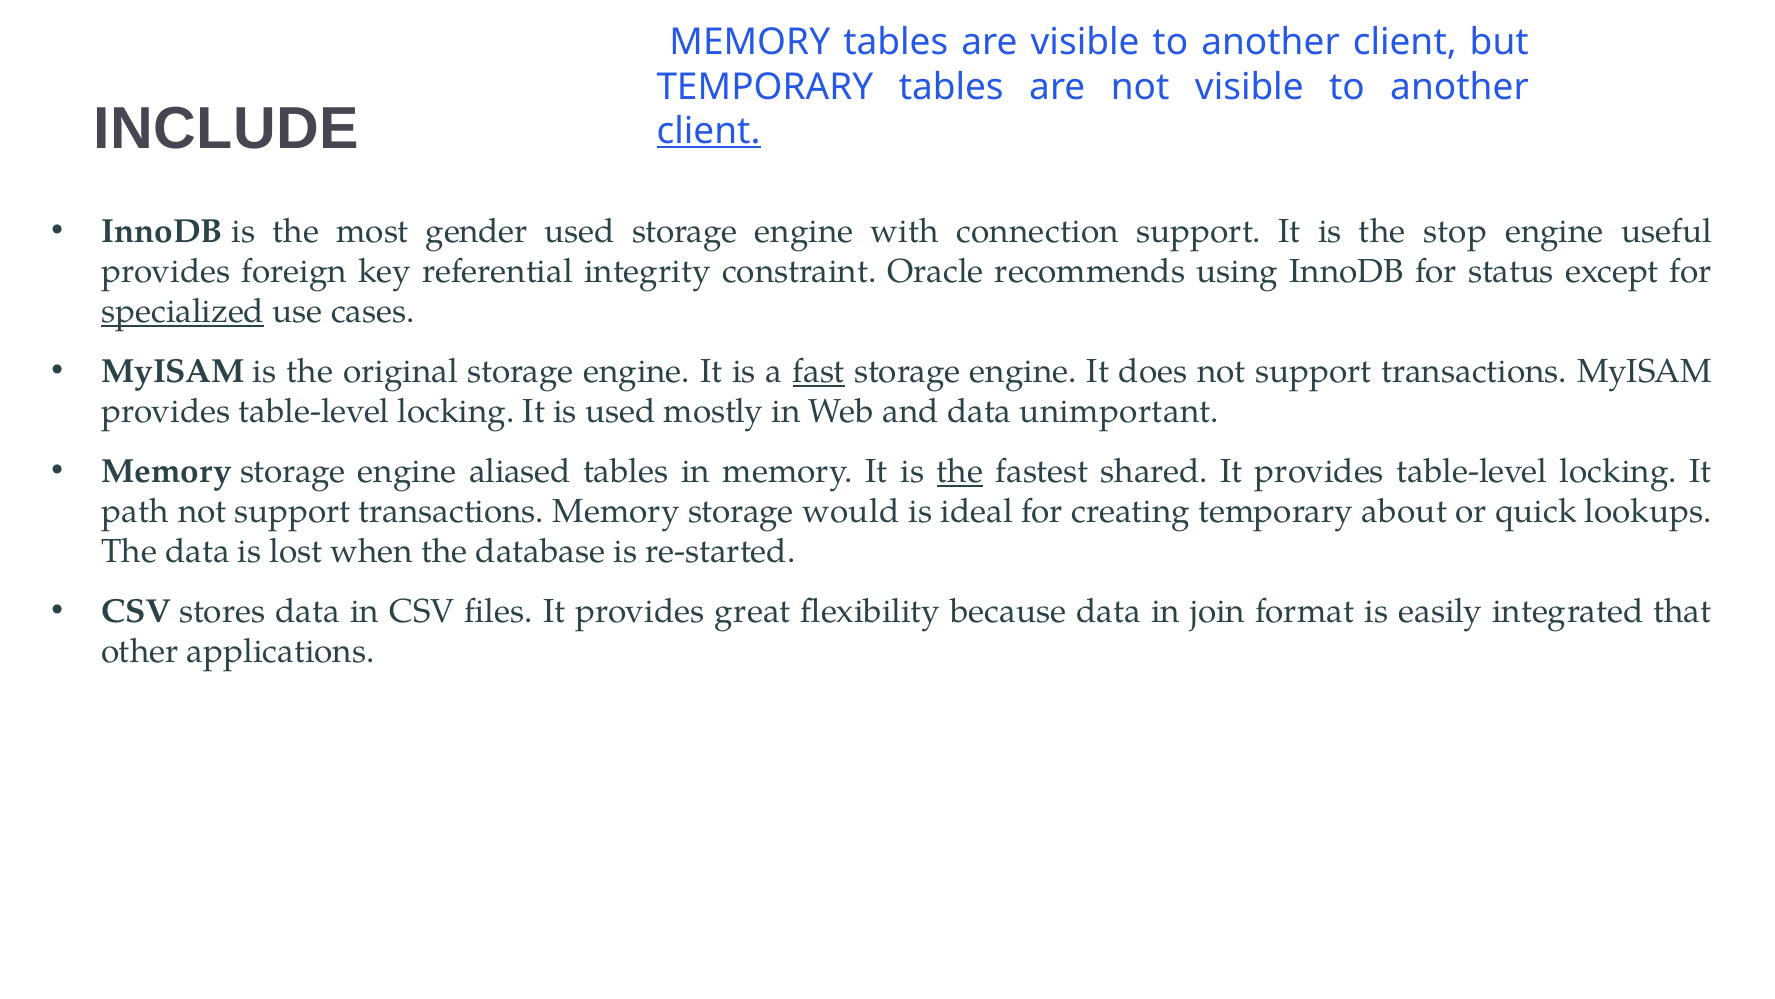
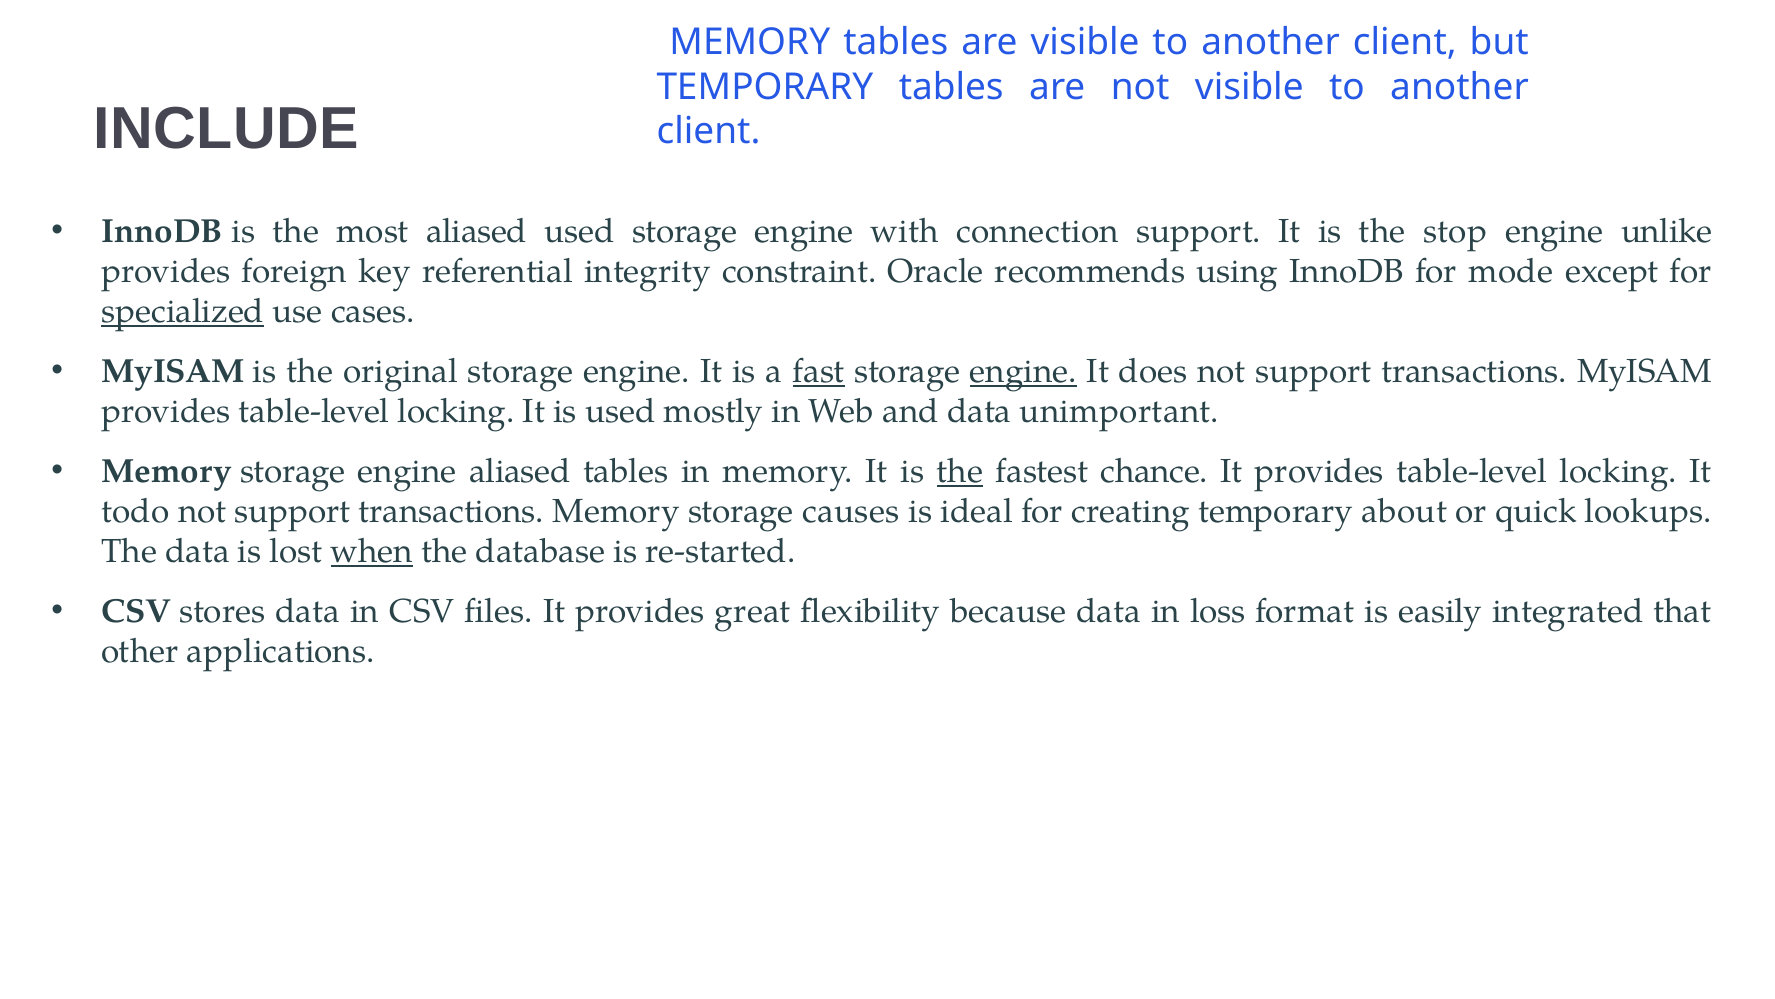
client underline: present -> none (709, 131)
most gender: gender -> aliased (477, 231)
useful: useful -> unlike (1667, 231)
status: status -> mode (1511, 271)
engine underline: none -> present (1023, 371)
shared: shared -> chance (1154, 471)
path: path -> todo (135, 511)
would: would -> causes (851, 511)
when underline: none -> present (372, 551)
join: join -> loss (1218, 611)
